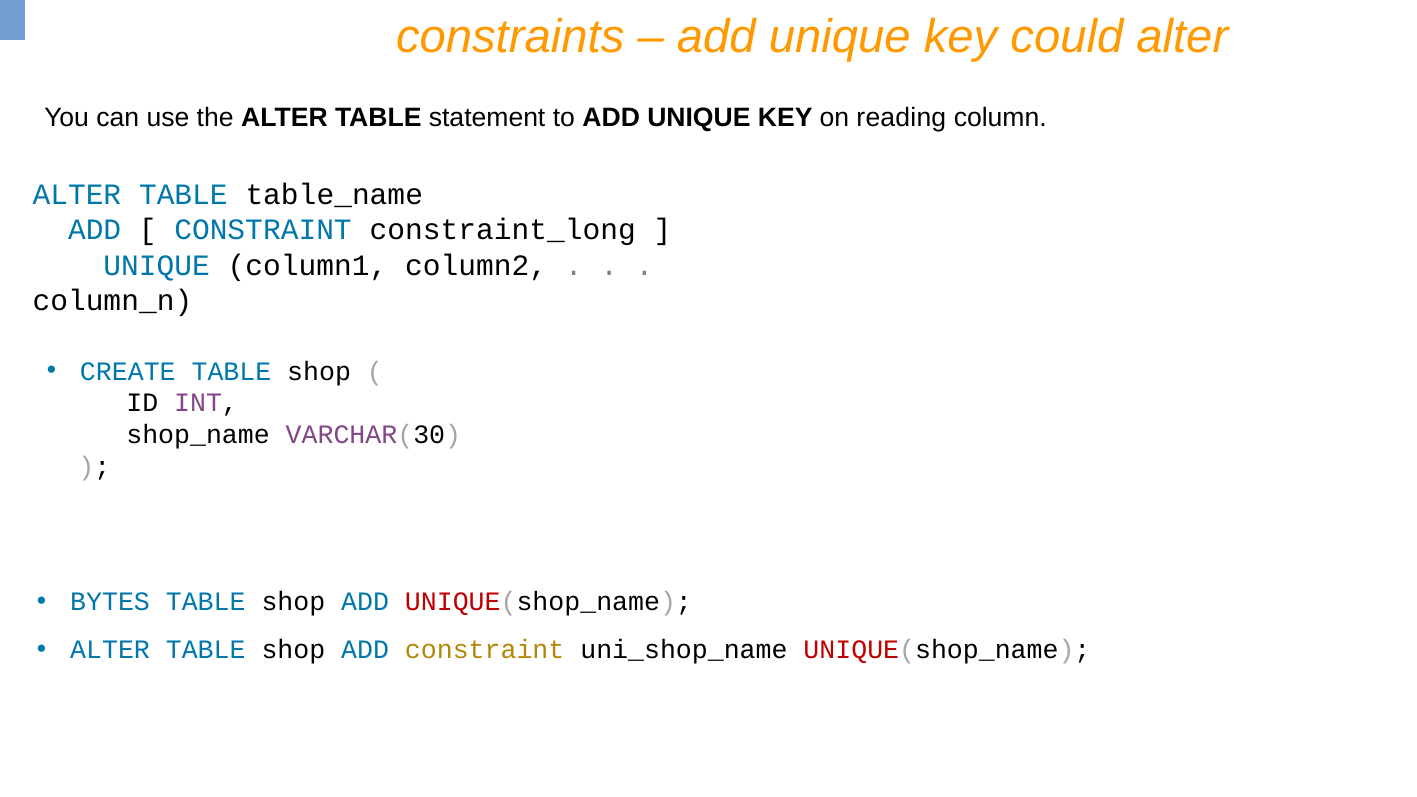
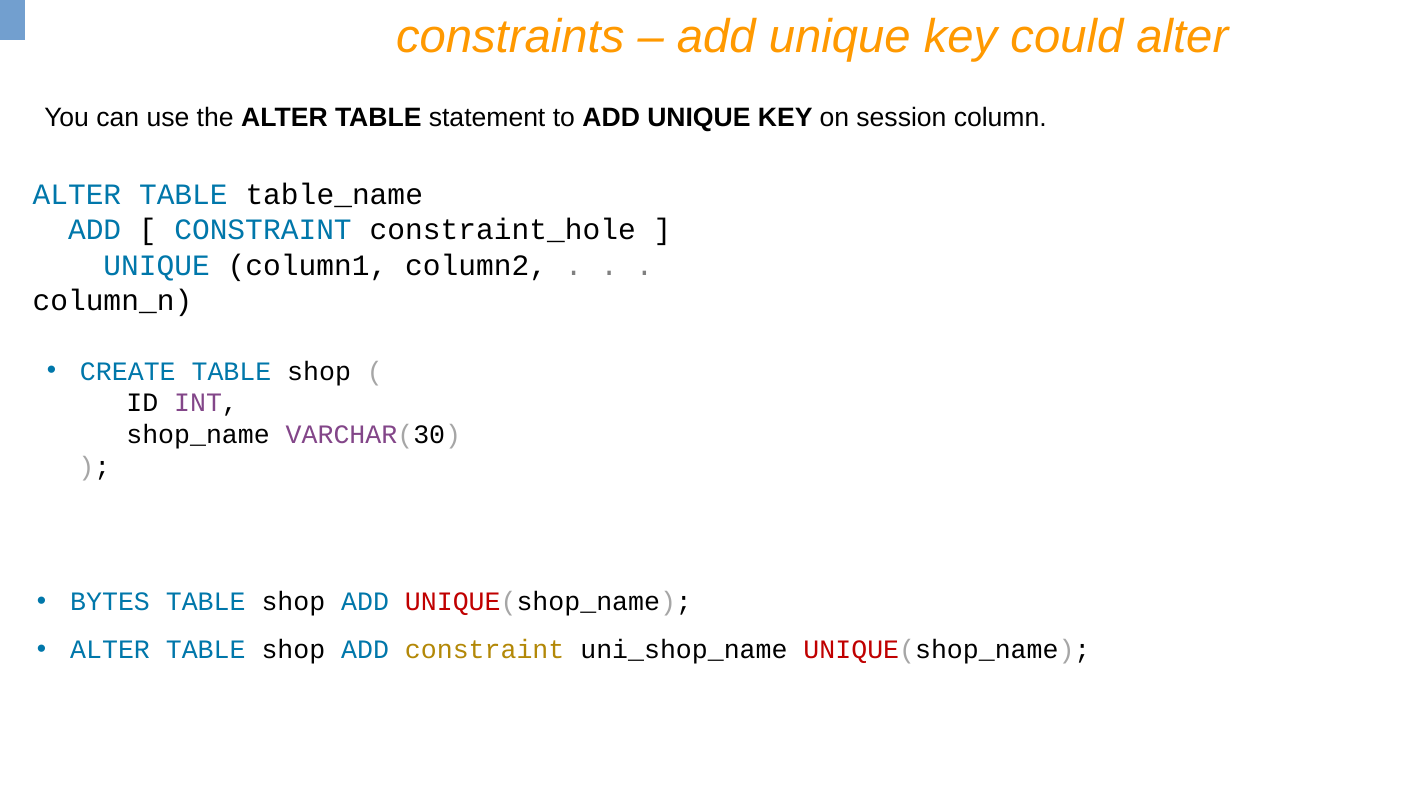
reading: reading -> session (901, 118)
constraint_long: constraint_long -> constraint_hole (503, 230)
